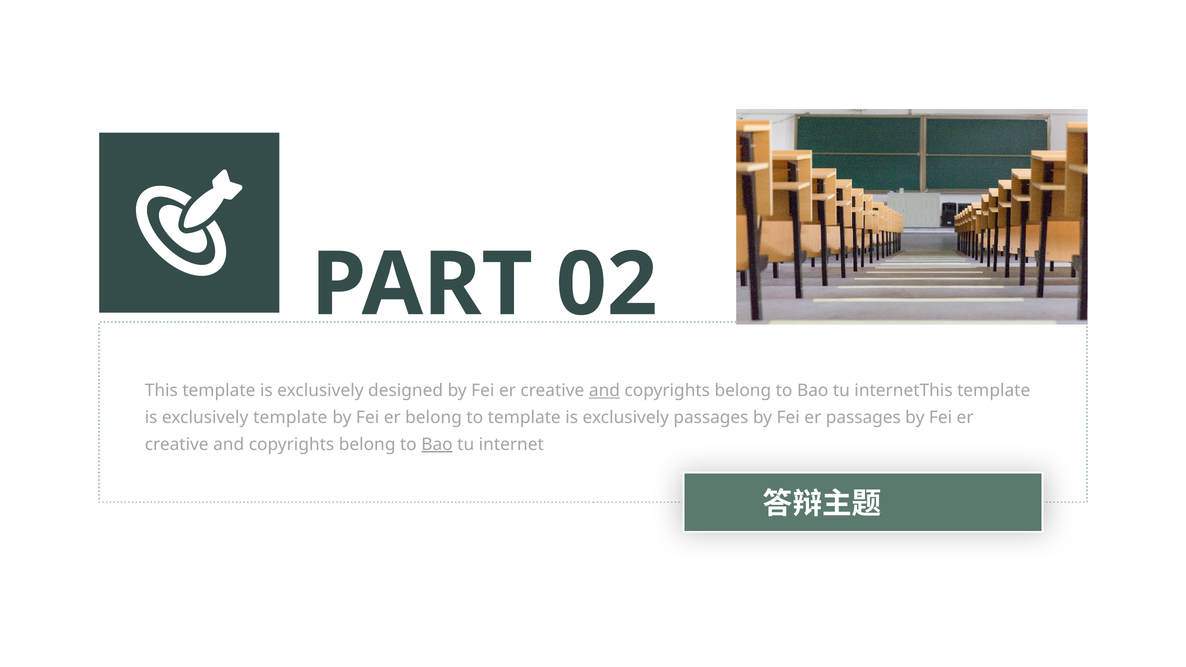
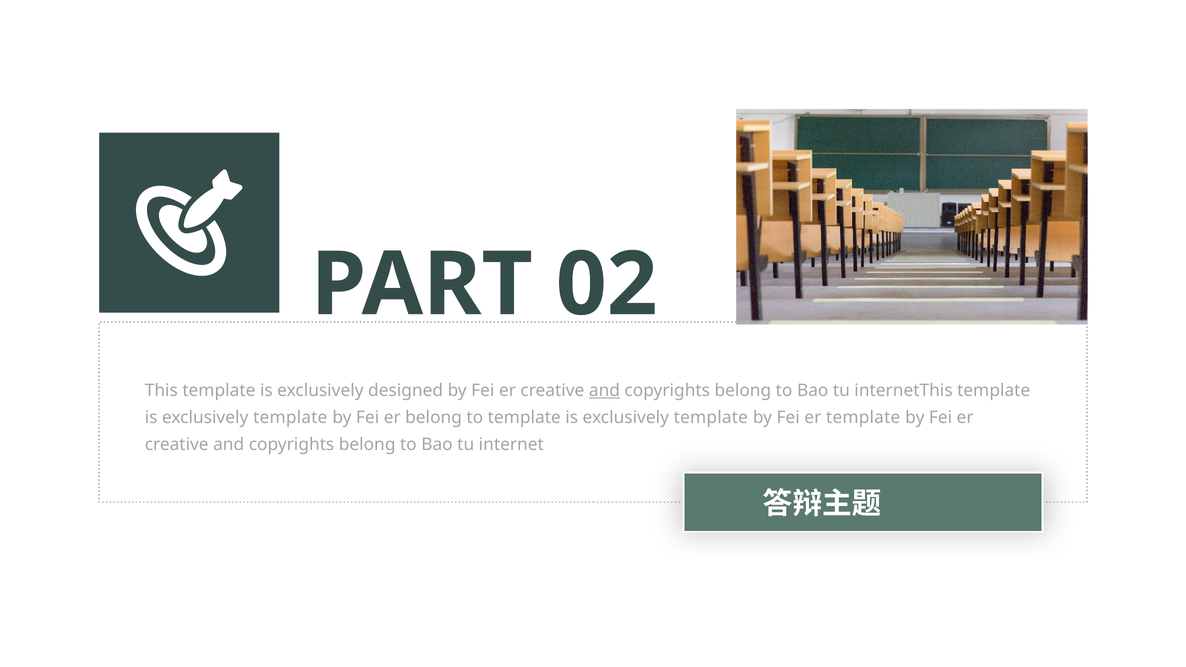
passages: passages -> template (711, 417)
er passages: passages -> template (863, 417)
Bao underline: present -> none (437, 444)
